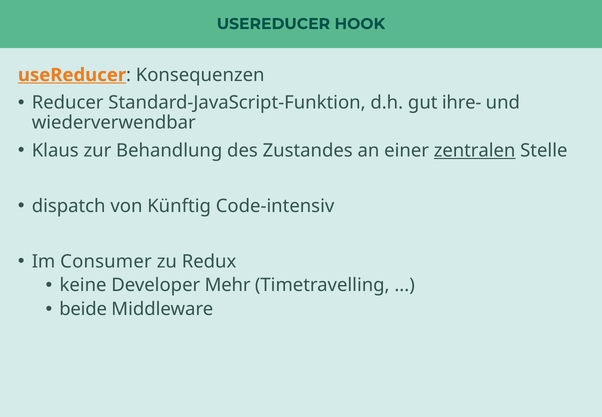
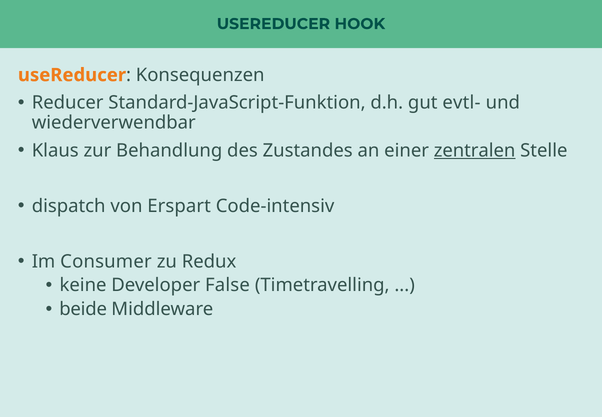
useReducer underline: present -> none (72, 75)
ihre-: ihre- -> evtl- (461, 103)
Künftig: Künftig -> Erspart (179, 206)
Mehr: Mehr -> False (227, 285)
